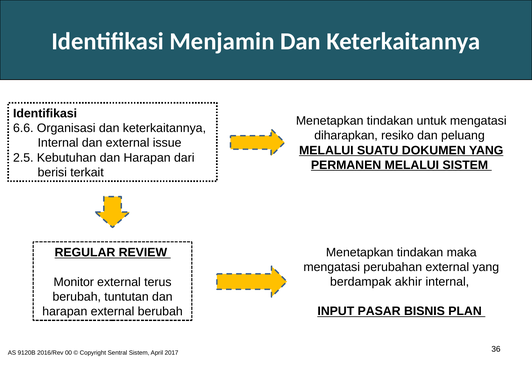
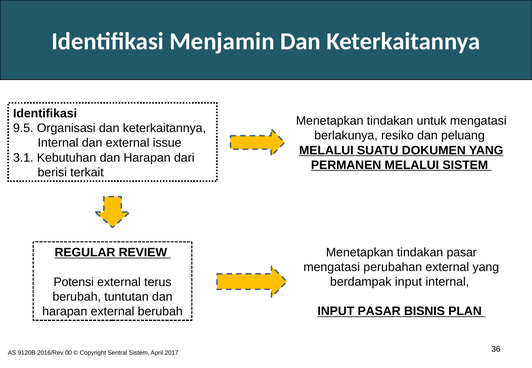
6.6: 6.6 -> 9.5 (23, 128)
diharapkan: diharapkan -> berlakunya (346, 136)
2.5: 2.5 -> 3.1 (23, 158)
tindakan maka: maka -> pasar (462, 253)
berdampak akhir: akhir -> input (408, 282)
Monitor: Monitor -> Potensi (74, 282)
